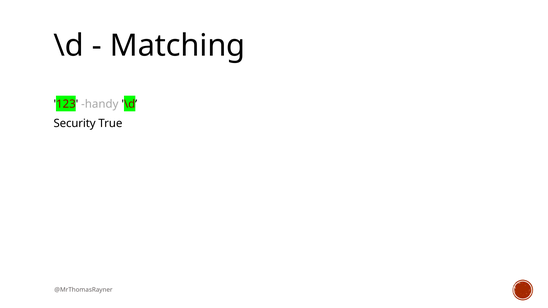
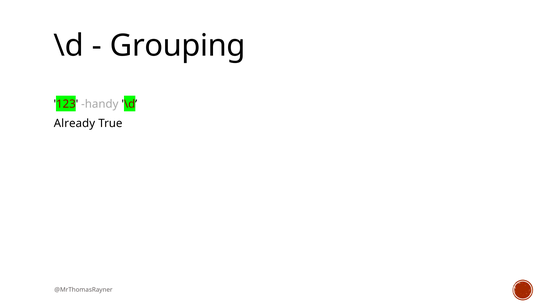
Matching: Matching -> Grouping (178, 46)
Security: Security -> Already (74, 123)
